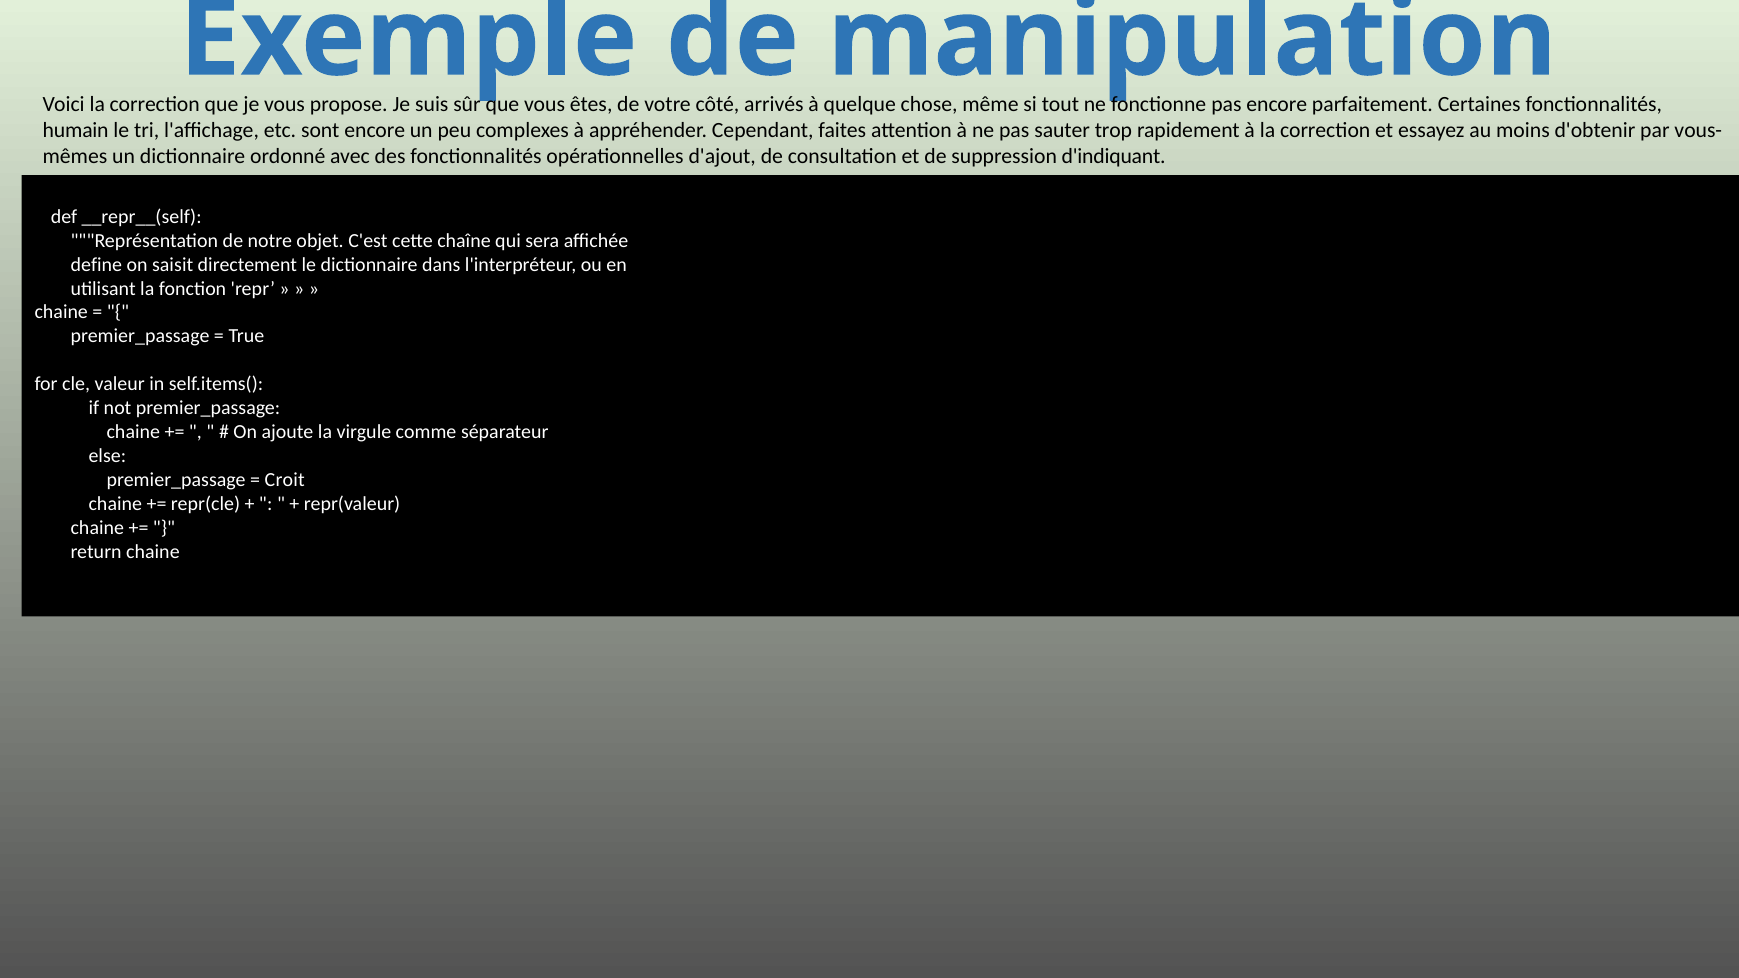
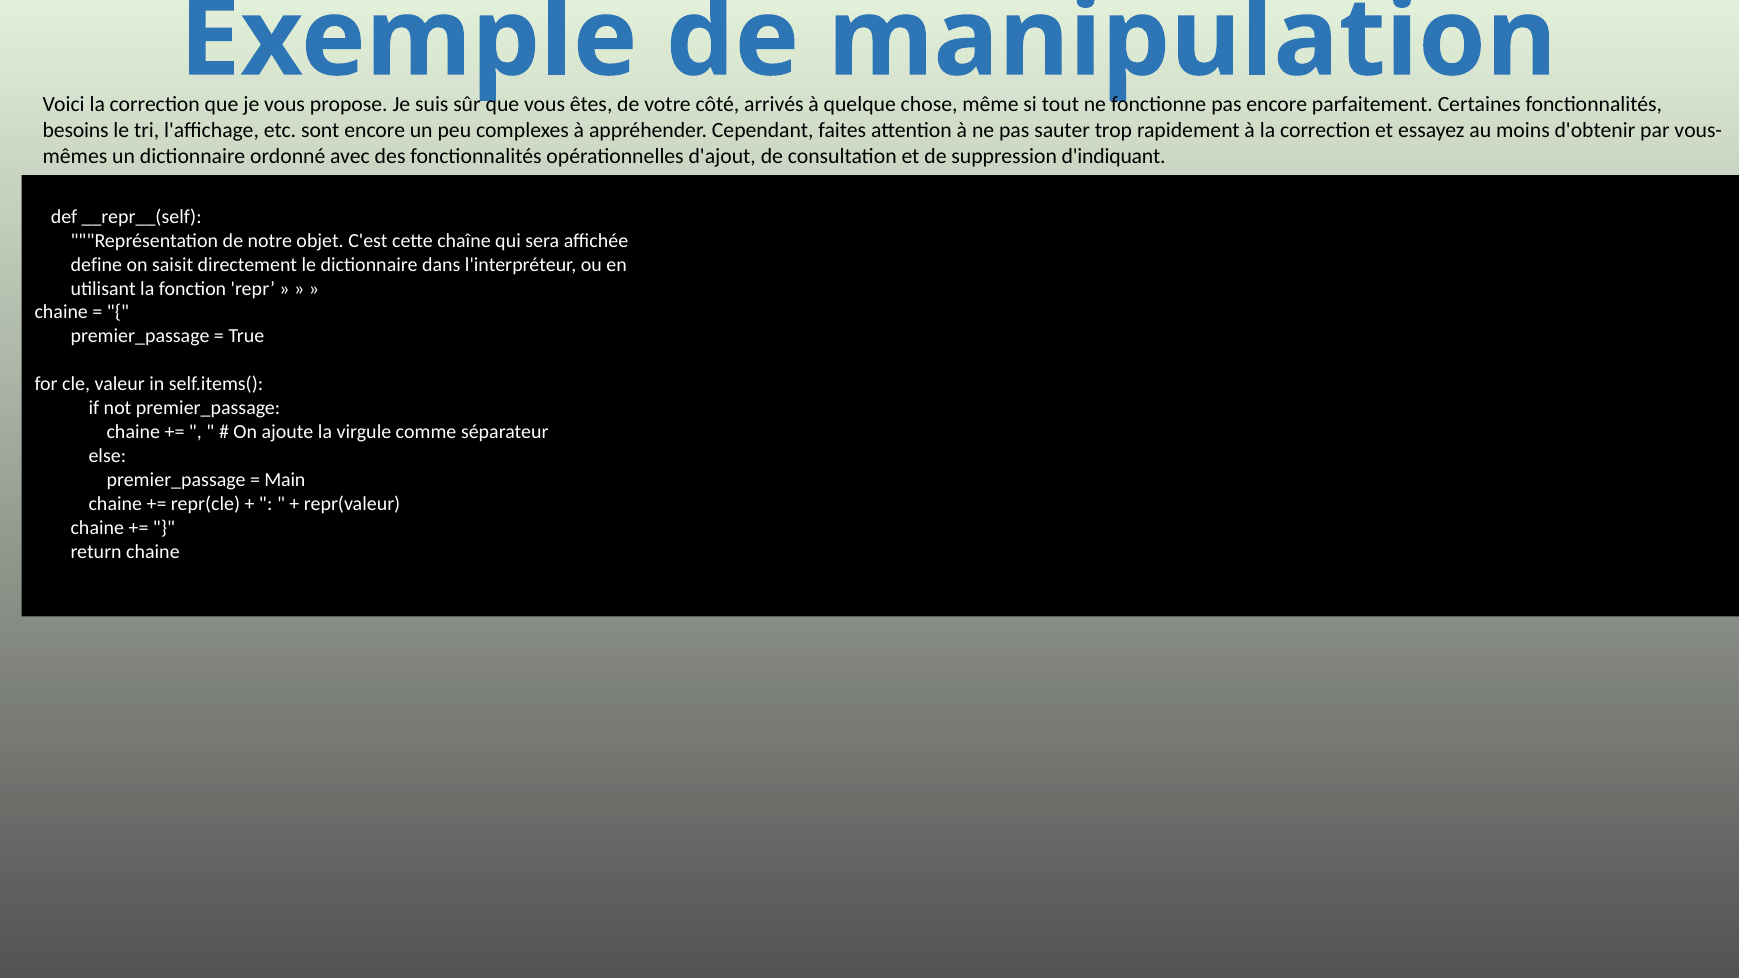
humain: humain -> besoins (76, 130)
Croit: Croit -> Main (285, 480)
